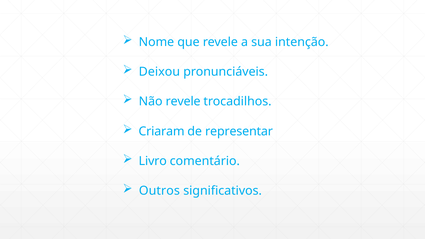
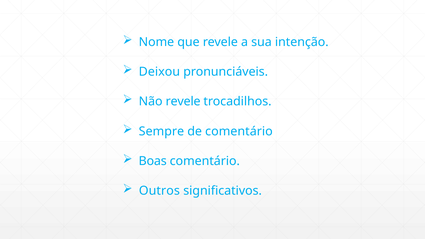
Criaram: Criaram -> Sempre (161, 131)
de representar: representar -> comentário (239, 131)
Livro: Livro -> Boas (153, 161)
